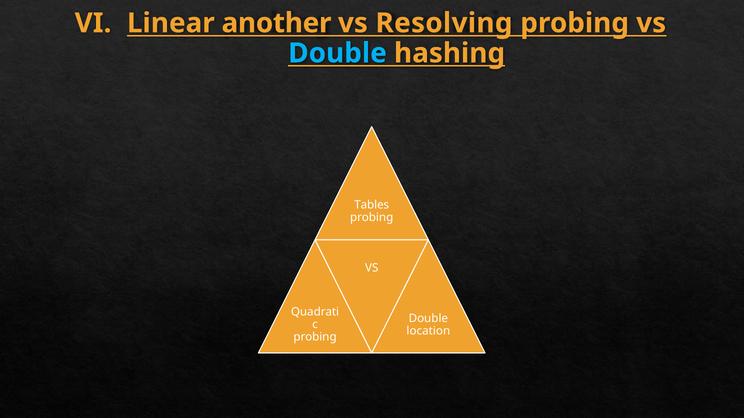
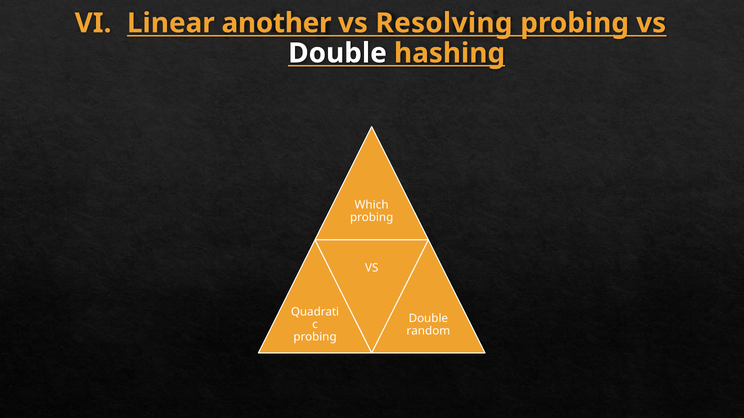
Double colour: light blue -> white (338, 53)
Tables: Tables -> Which (372, 205)
location: location -> random (428, 331)
